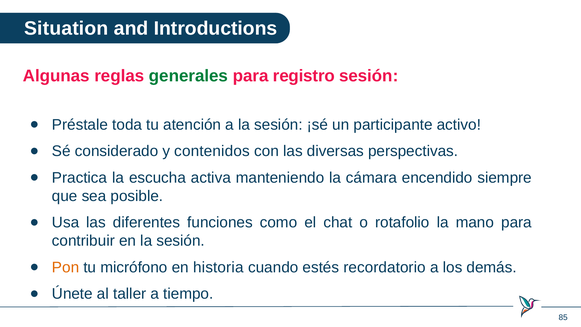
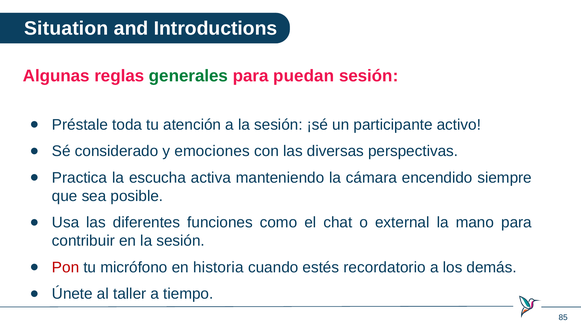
registro: registro -> puedan (304, 76)
contenidos: contenidos -> emociones (212, 151)
rotafolio: rotafolio -> external (402, 222)
Pon colour: orange -> red (66, 267)
